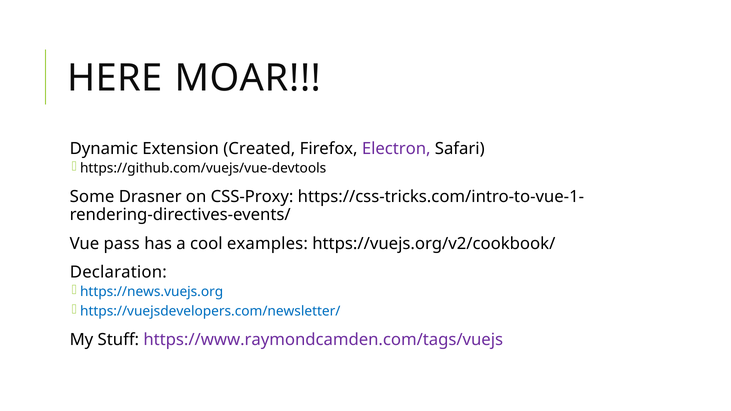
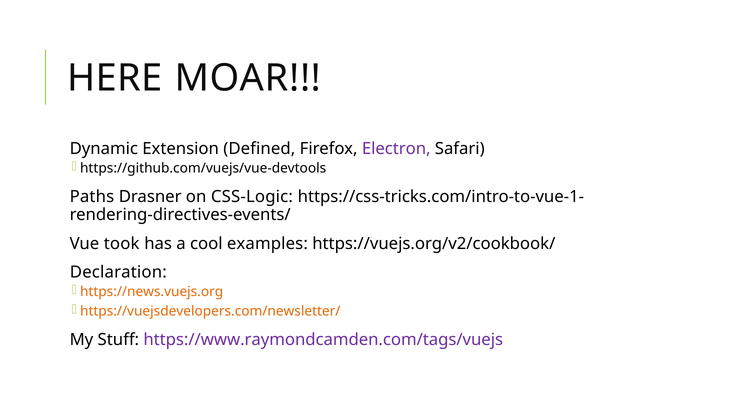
Created: Created -> Defined (259, 149)
Some: Some -> Paths (92, 197)
CSS-Proxy: CSS-Proxy -> CSS-Logic (252, 197)
pass: pass -> took (122, 244)
https://news.vuejs.org colour: blue -> orange (152, 292)
https://vuejsdevelopers.com/newsletter/ colour: blue -> orange (210, 311)
